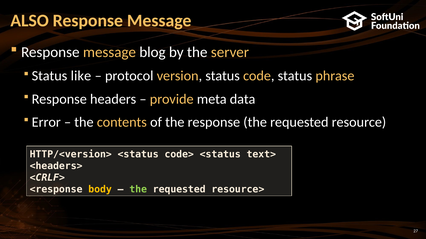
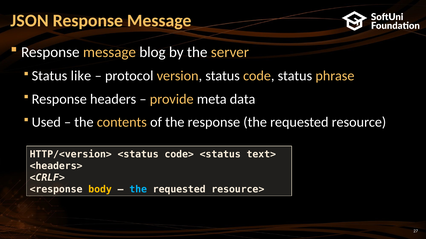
ALSO: ALSO -> JSON (29, 21)
Error: Error -> Used (46, 123)
the colour: light green -> light blue (138, 190)
